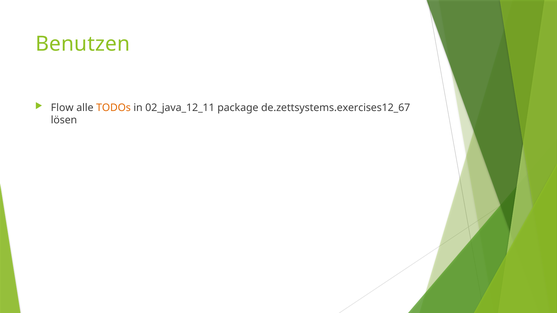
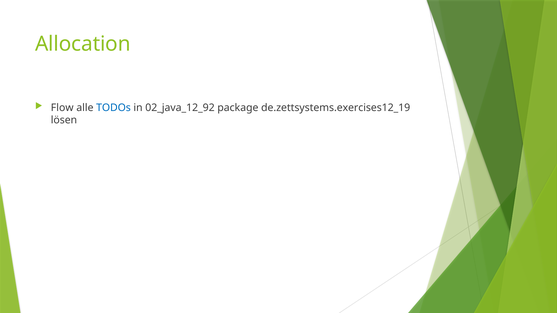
Benutzen: Benutzen -> Allocation (83, 44)
TODOs colour: orange -> blue (114, 108)
02_java_12_11: 02_java_12_11 -> 02_java_12_92 (180, 108)
de.zettsystems.exercises12_67: de.zettsystems.exercises12_67 -> de.zettsystems.exercises12_19 (336, 108)
